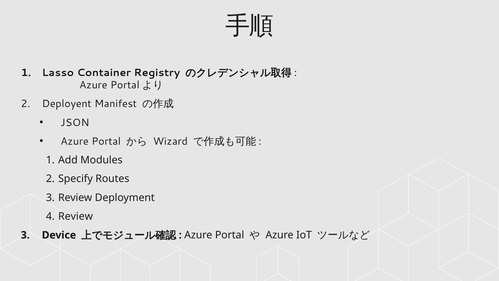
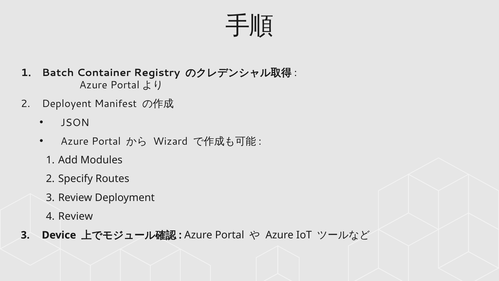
Lasso: Lasso -> Batch (58, 73)
